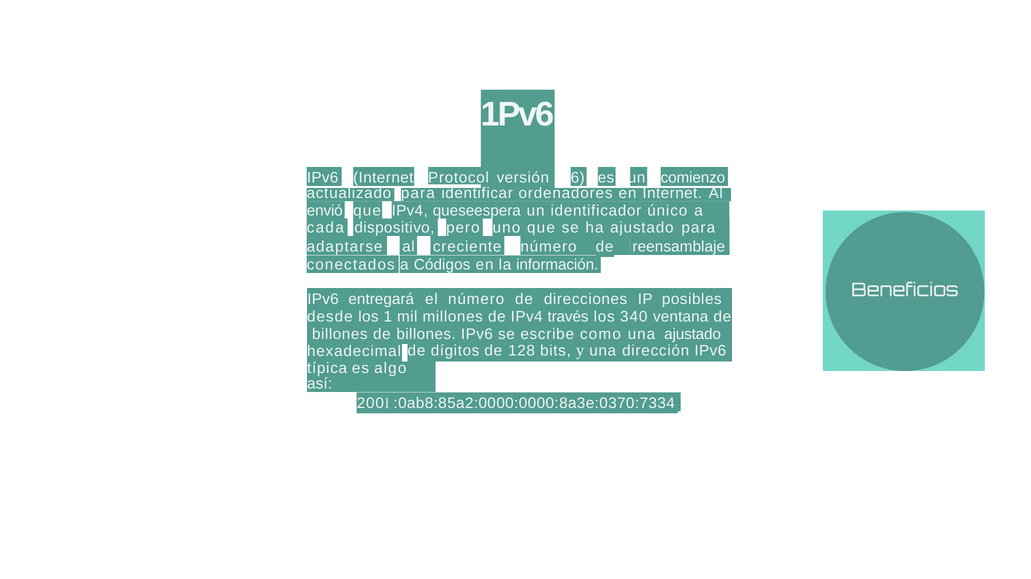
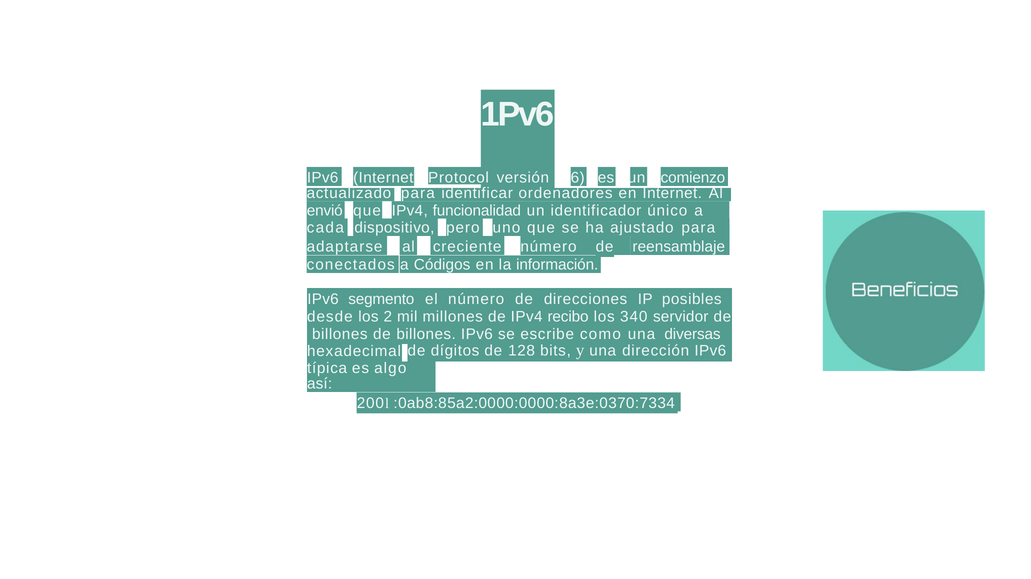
queseespera: queseespera -> funcionalidad (477, 210)
entregará: entregará -> segmento (381, 299)
1: 1 -> 2 (388, 317)
través: través -> recibo (568, 317)
ventana: ventana -> servidor (681, 317)
una ajustado: ajustado -> diversas (693, 334)
